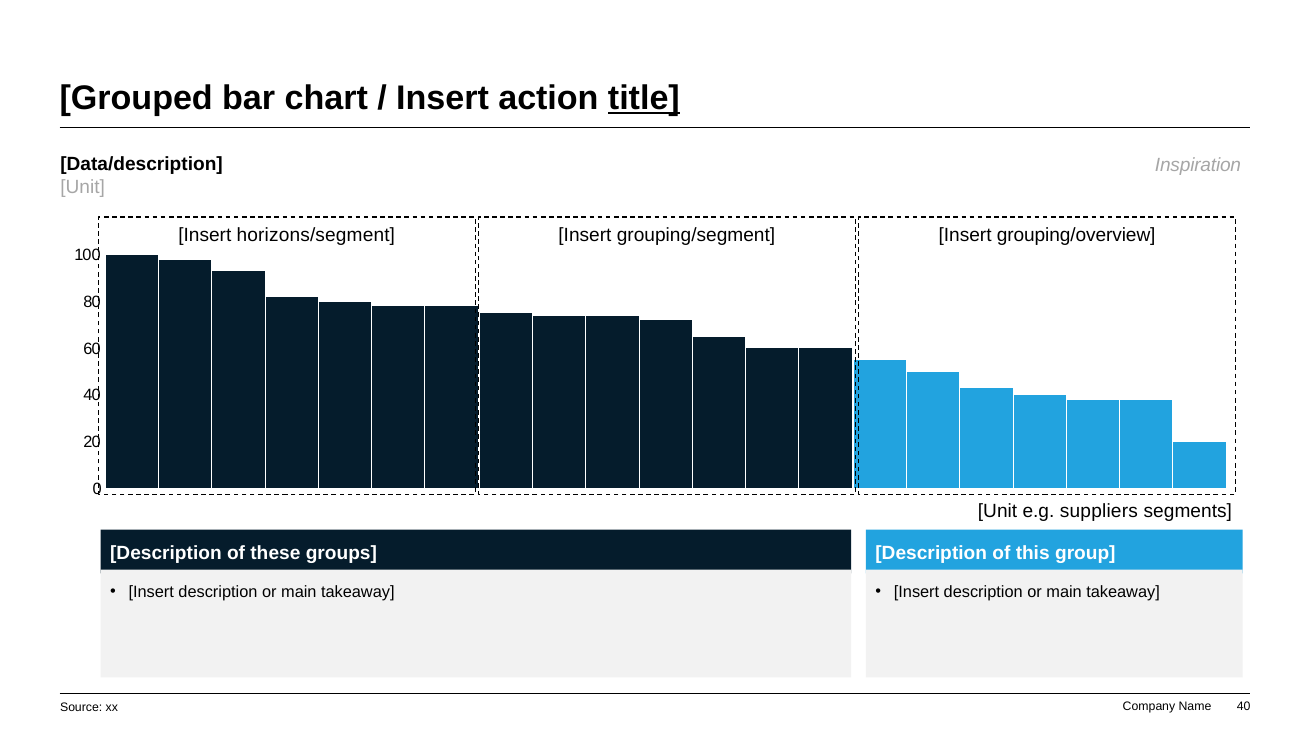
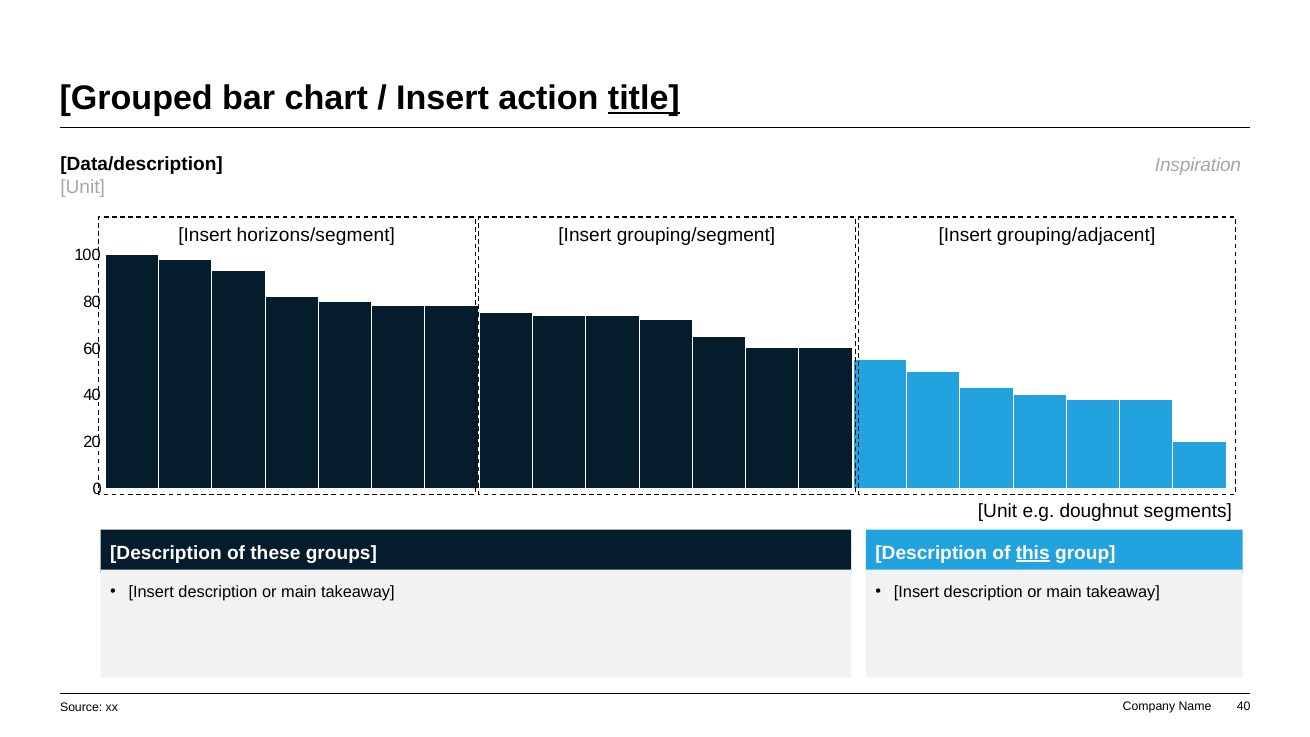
grouping/overview: grouping/overview -> grouping/adjacent (1076, 235)
suppliers: suppliers -> doughnut (1099, 511)
this underline: none -> present (1033, 553)
